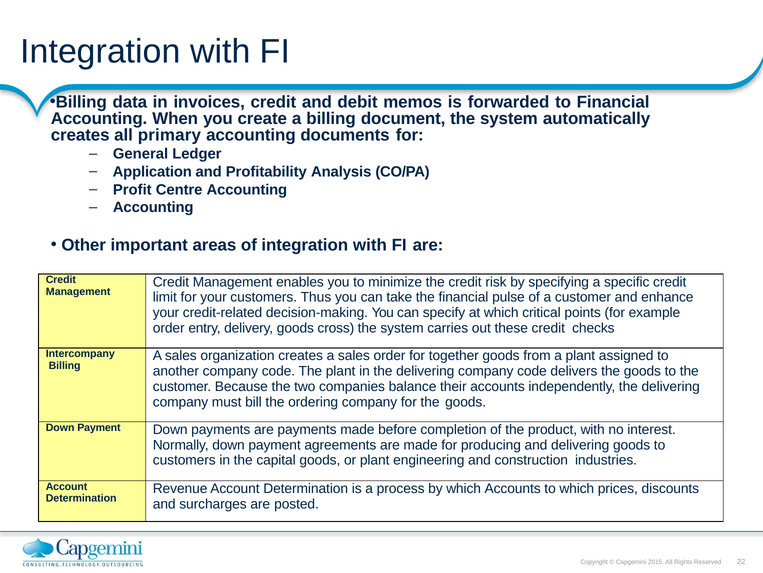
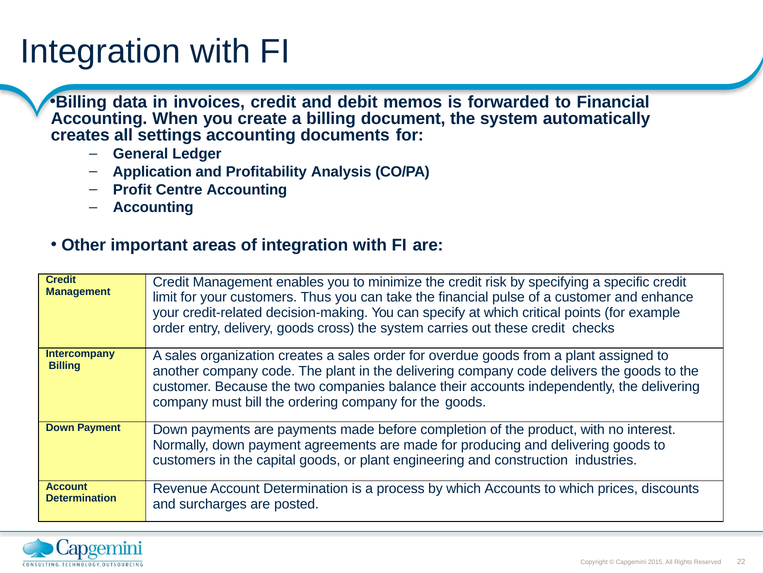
primary: primary -> settings (170, 135)
together: together -> overdue (454, 355)
